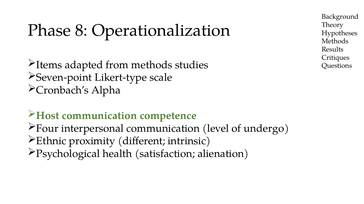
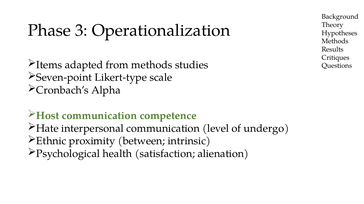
8: 8 -> 3 (81, 31)
Four: Four -> Hate (47, 129)
different: different -> between (141, 141)
